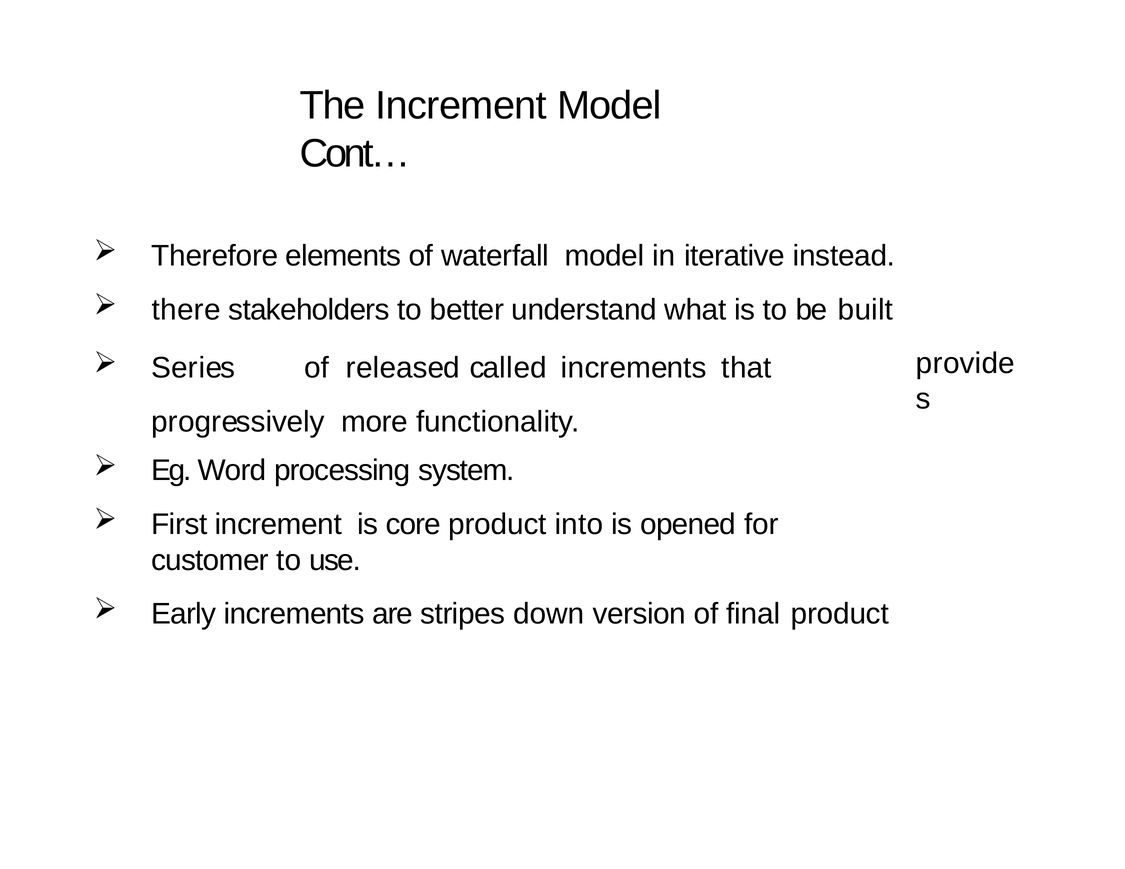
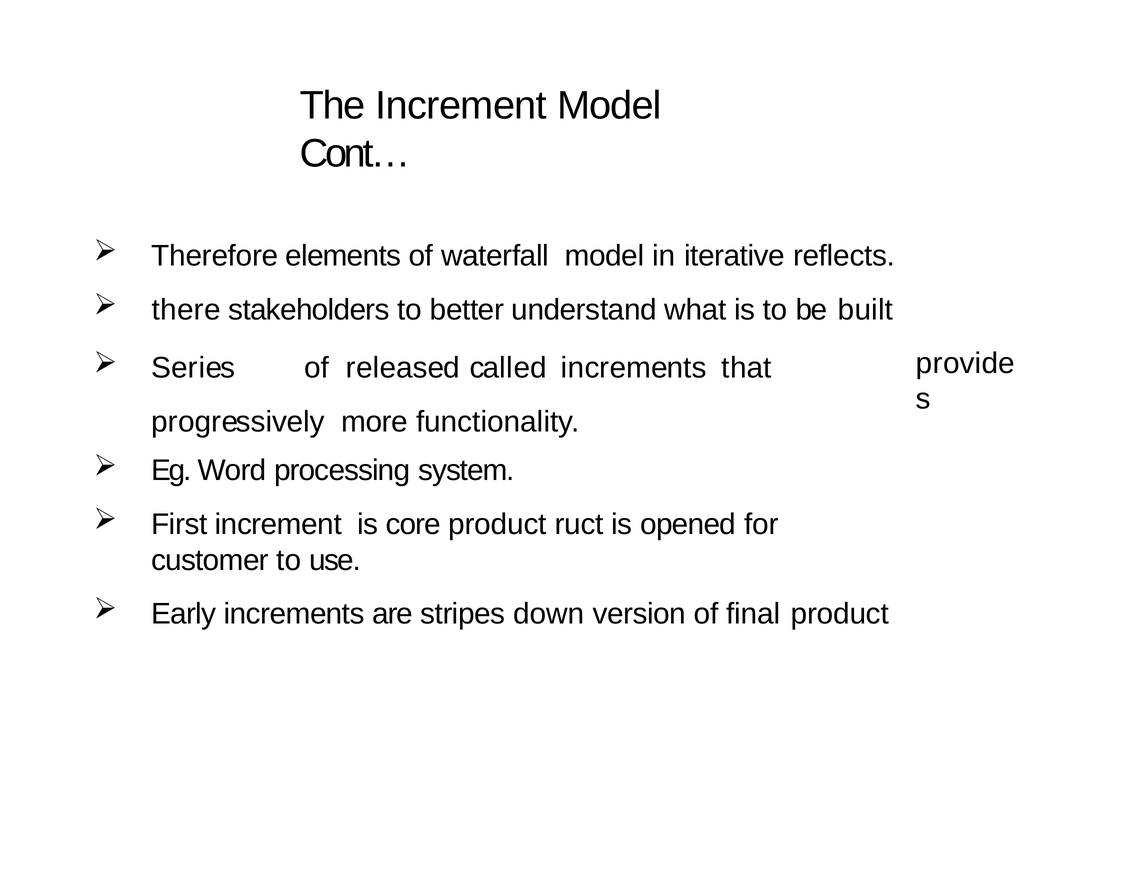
instead: instead -> reflects (844, 256)
into: into -> ruct (579, 525)
